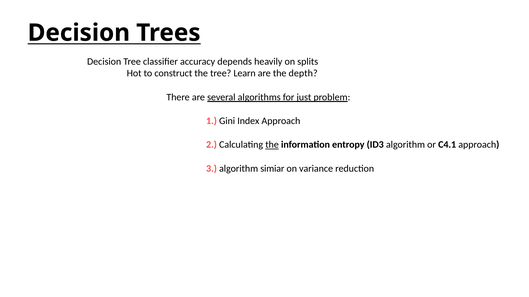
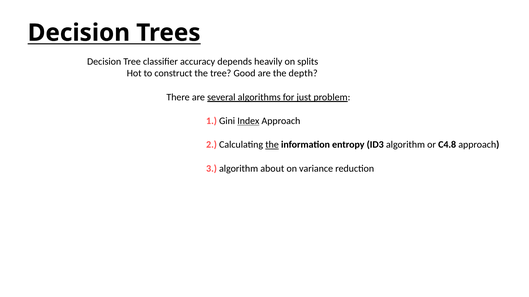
Learn: Learn -> Good (245, 73)
Index underline: none -> present (248, 121)
C4.1: C4.1 -> C4.8 (447, 145)
simiar: simiar -> about (272, 169)
